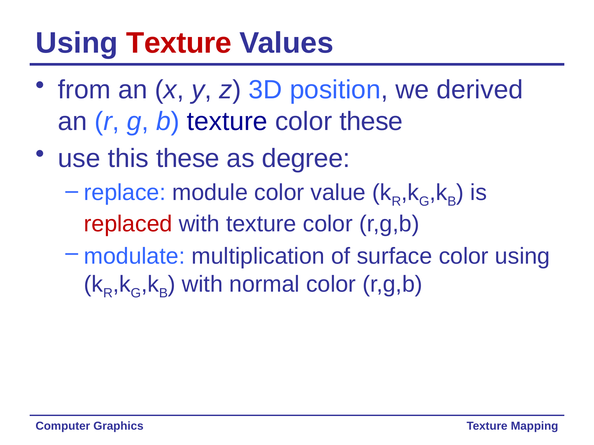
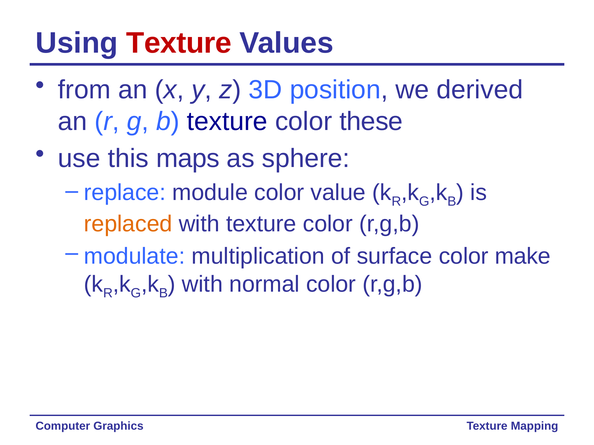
this these: these -> maps (188, 159)
degree: degree -> sphere (306, 159)
replaced colour: red -> orange (128, 224)
color using: using -> make (523, 257)
